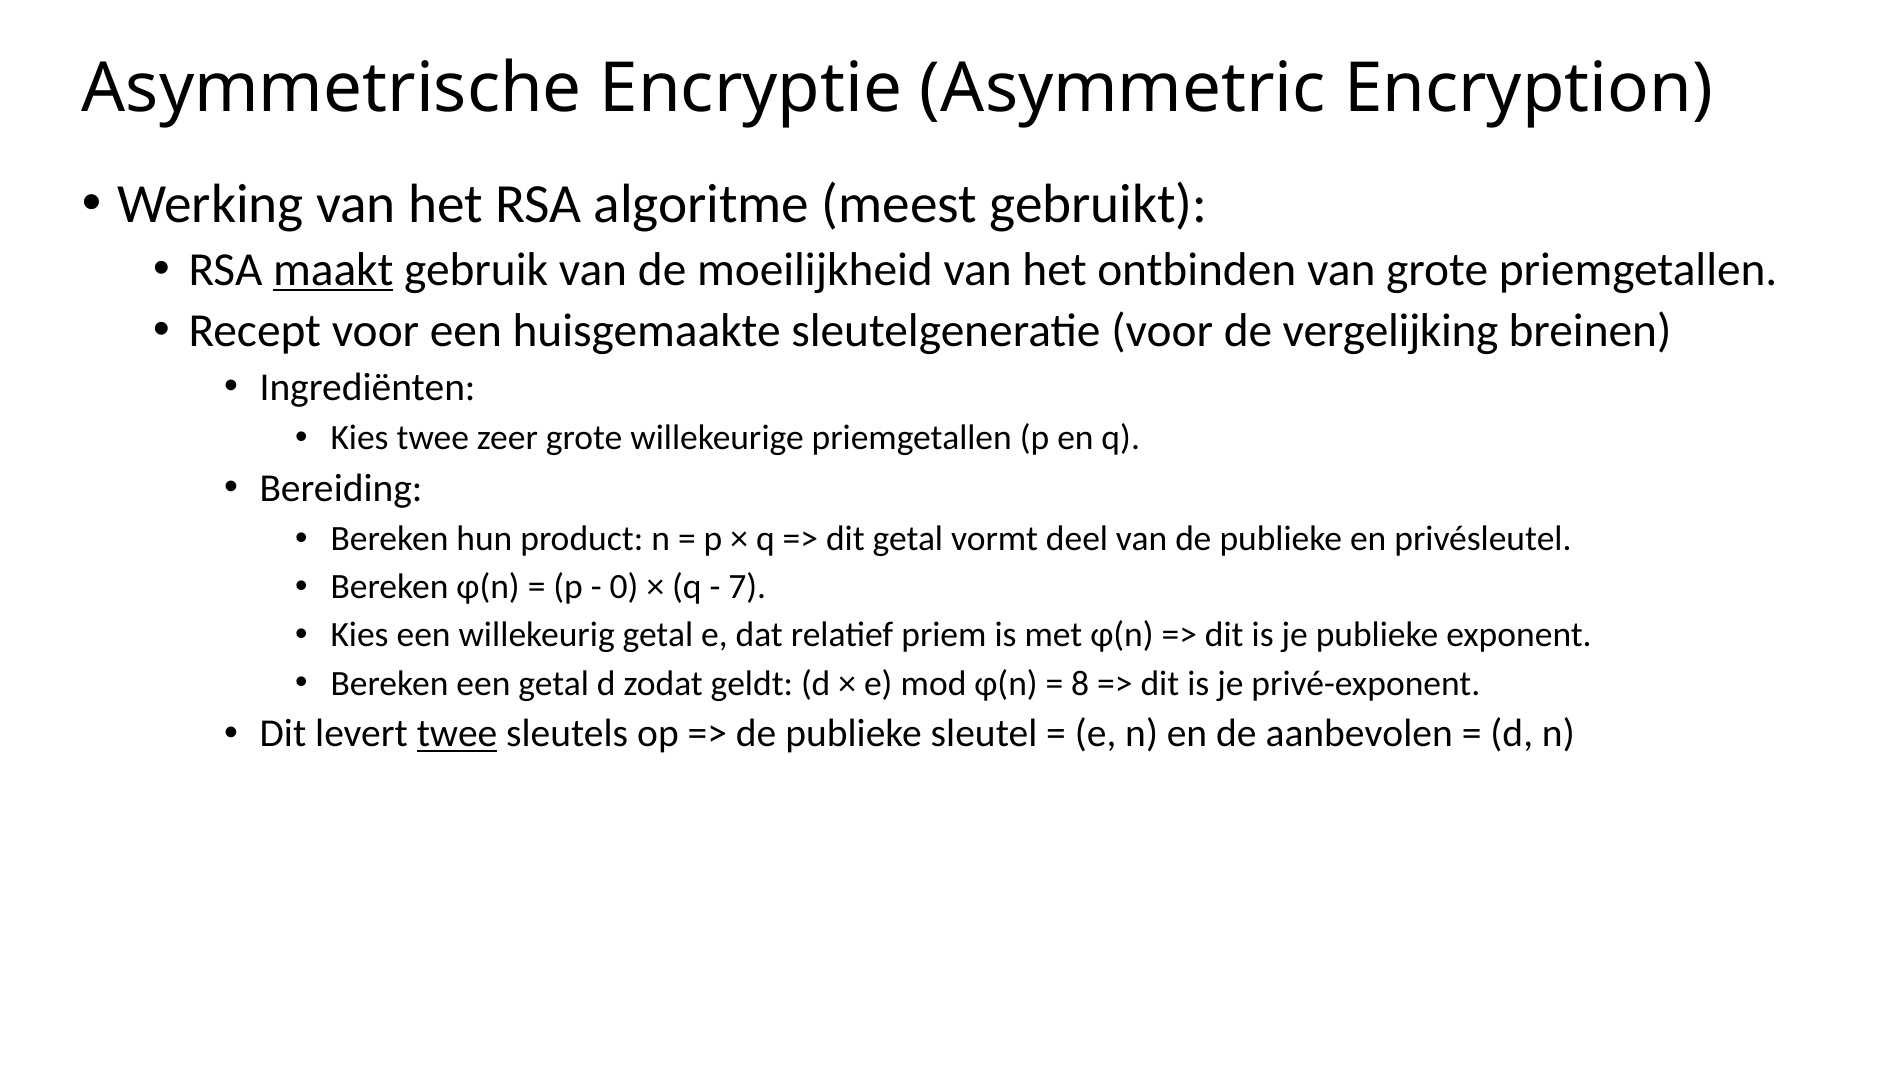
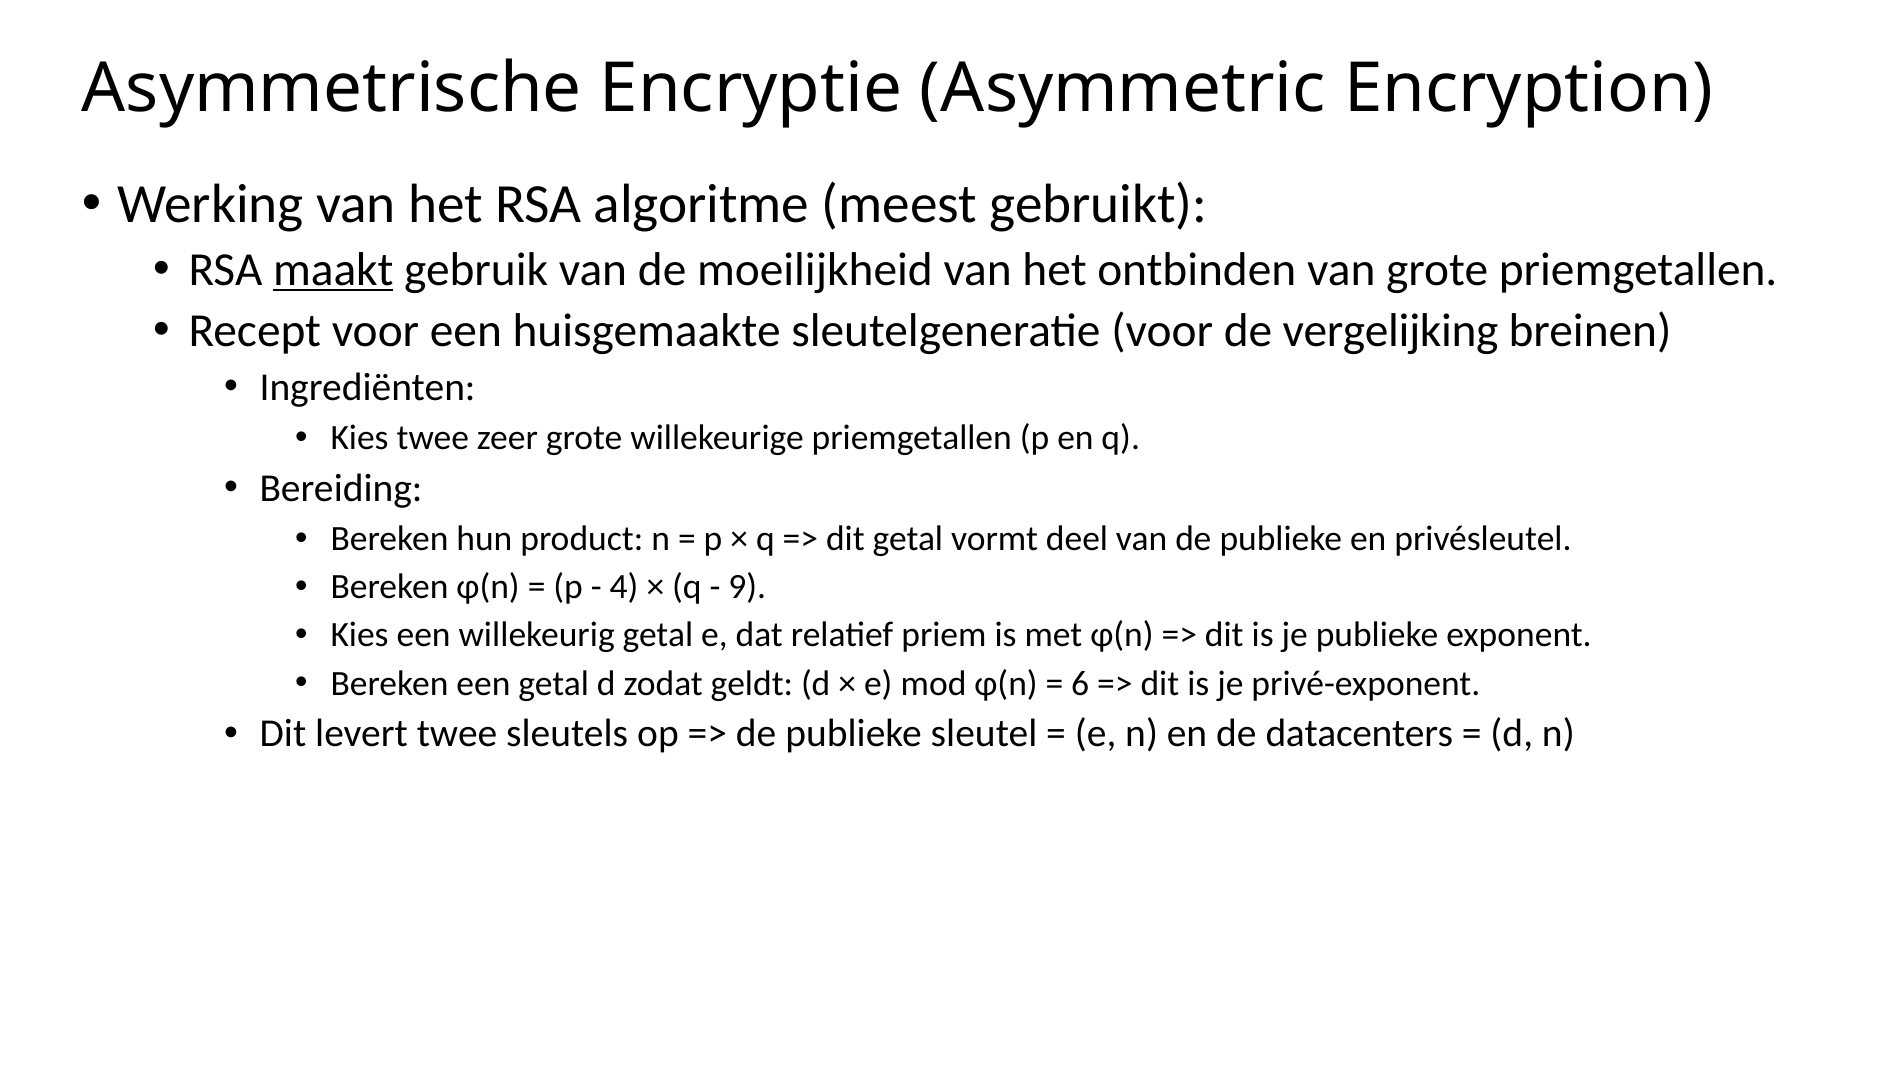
0: 0 -> 4 (624, 587)
7: 7 -> 9 (747, 587)
8: 8 -> 6 (1080, 683)
twee underline: present -> none (457, 734)
aanbevolen: aanbevolen -> datacenters (1359, 734)
